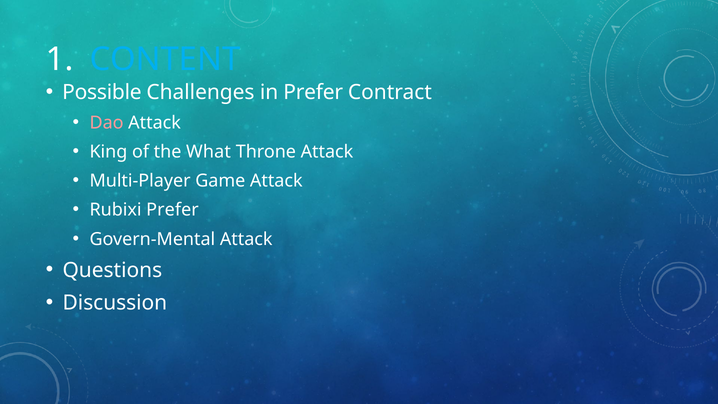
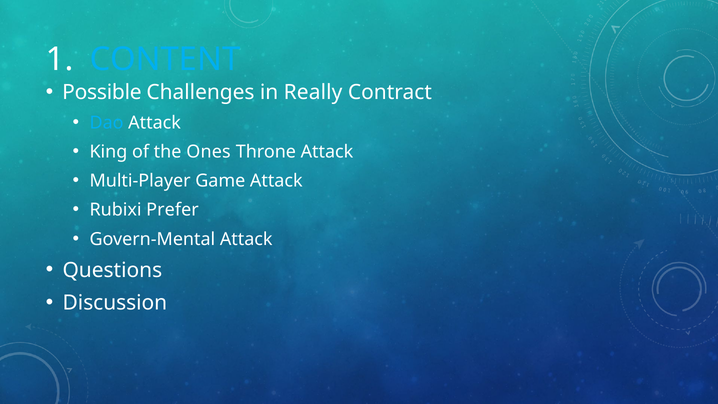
in Prefer: Prefer -> Really (313, 92)
Dao colour: pink -> light blue (107, 123)
What: What -> Ones (209, 152)
